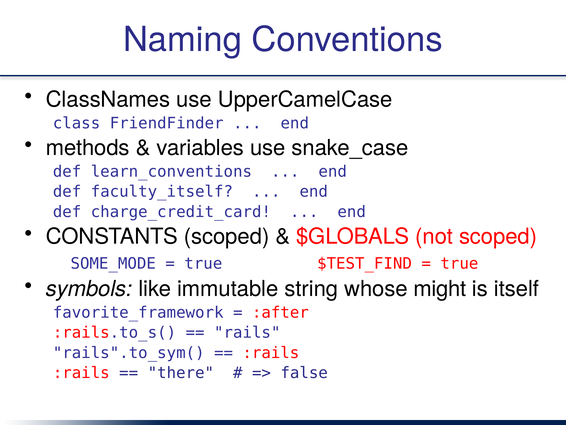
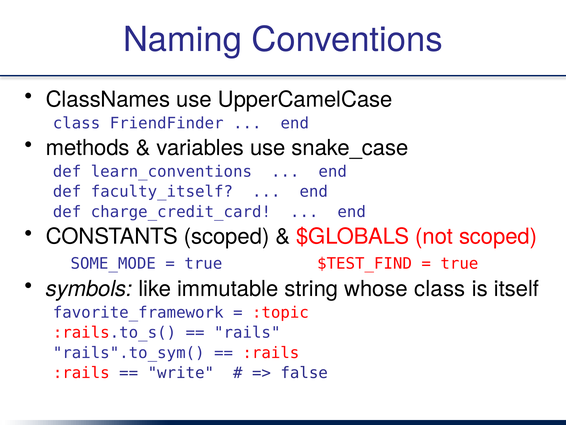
whose might: might -> class (440, 289)
:after: :after -> :topic (280, 312)
there: there -> write (181, 373)
